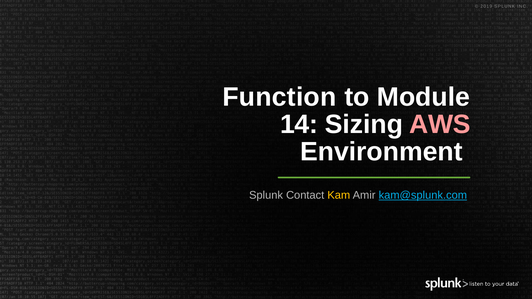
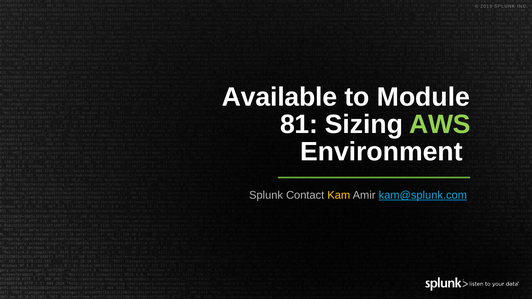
Function: Function -> Available (280, 97)
14: 14 -> 81 (299, 124)
AWS colour: pink -> light green (440, 124)
